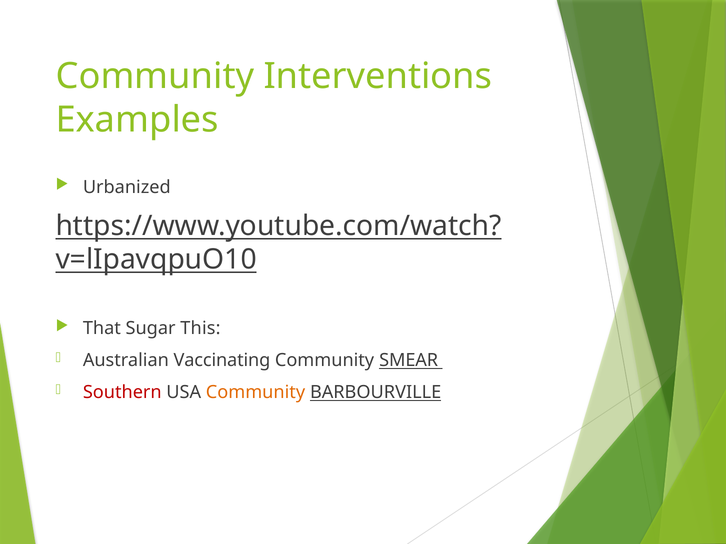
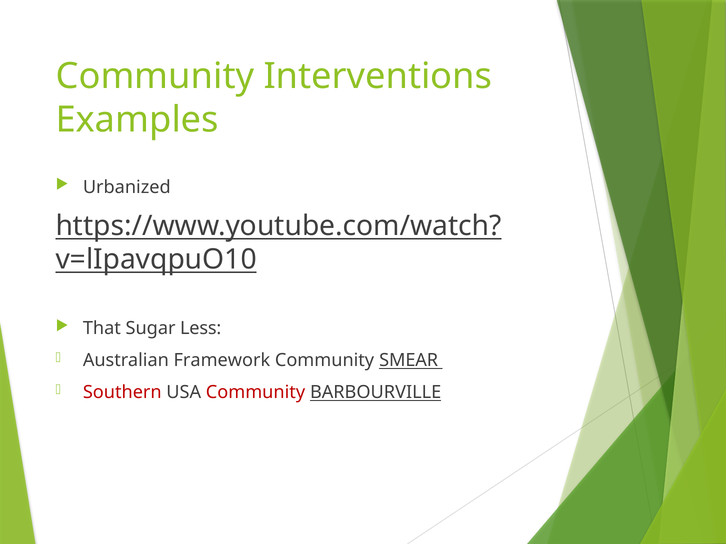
This: This -> Less (201, 329)
Vaccinating: Vaccinating -> Framework (222, 361)
Community colour: orange -> red (255, 393)
